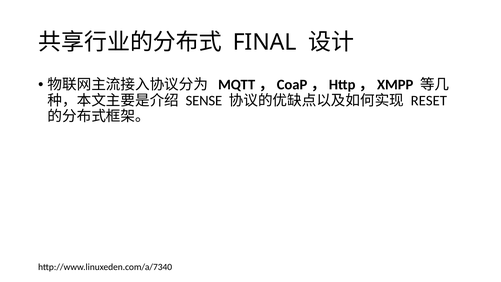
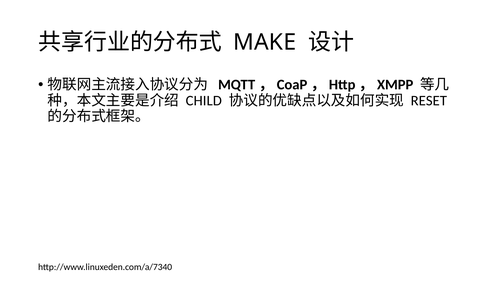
FINAL: FINAL -> MAKE (265, 42)
SENSE: SENSE -> CHILD (204, 100)
